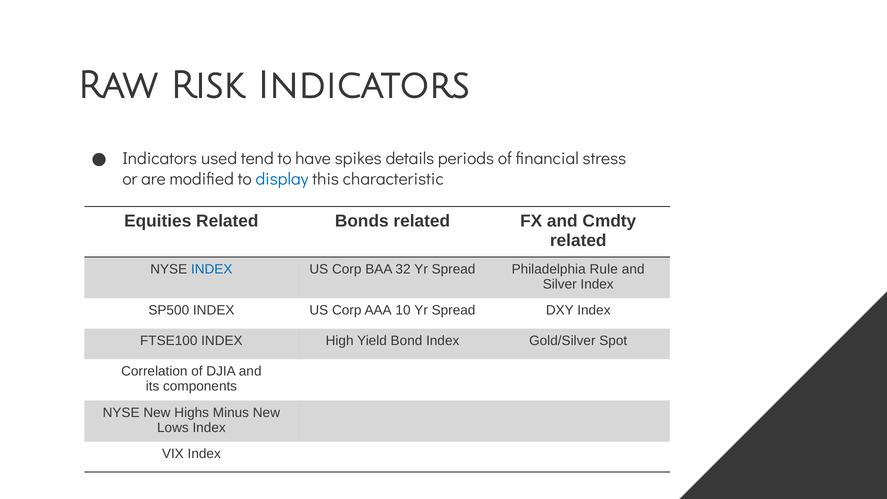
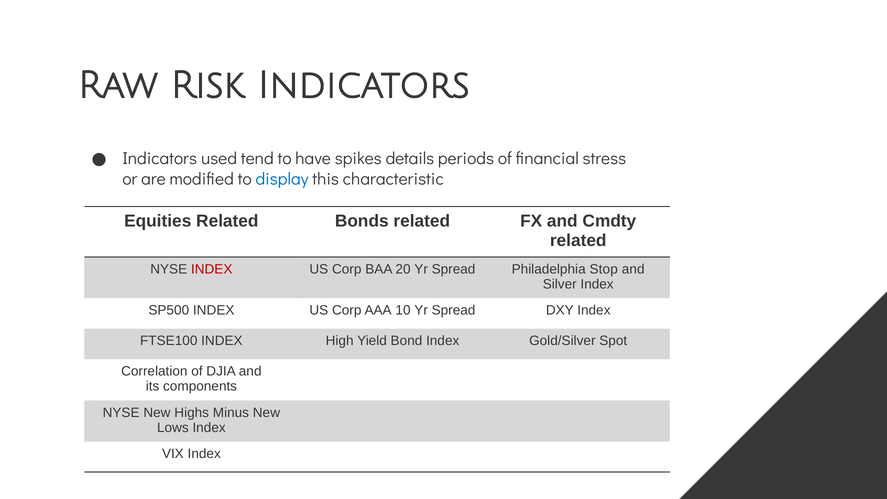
INDEX colour: blue -> red (212, 269)
32: 32 -> 20 (403, 269)
Rule: Rule -> Stop (604, 269)
